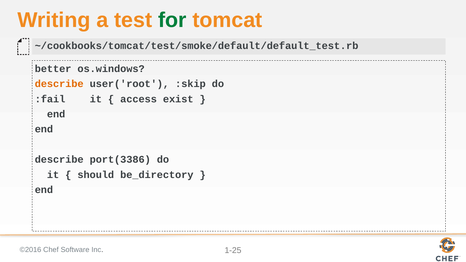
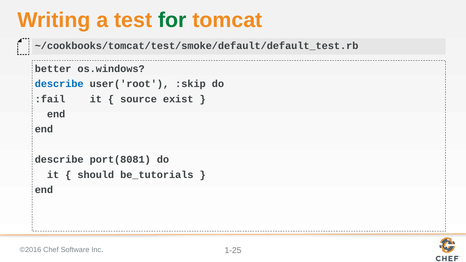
describe colour: orange -> blue (59, 84)
access: access -> source (139, 99)
port(3386: port(3386 -> port(8081 (120, 160)
be_directory: be_directory -> be_tutorials (157, 175)
